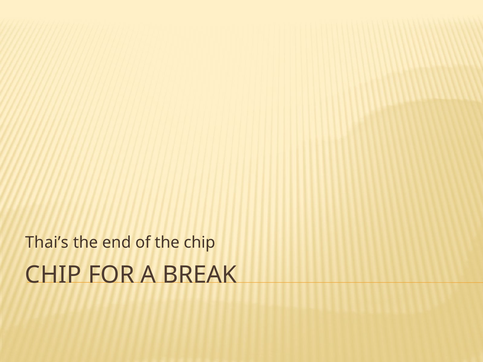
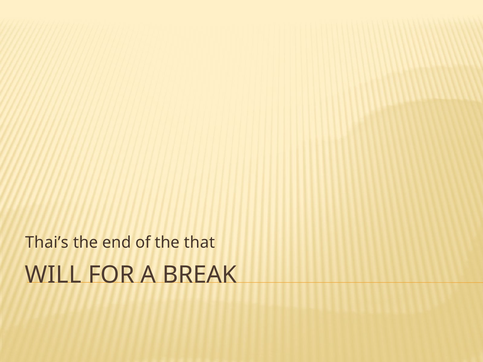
the chip: chip -> that (199, 243)
CHIP: CHIP -> WILL (53, 275)
